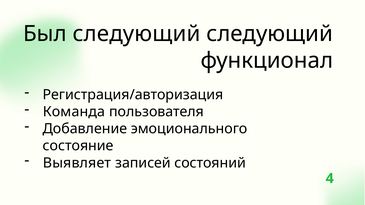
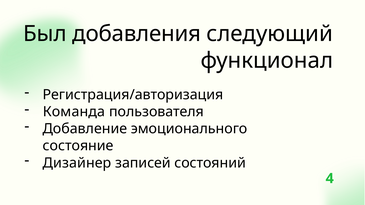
Был следующий: следующий -> добавления (137, 34)
Выявляет: Выявляет -> Дизайнер (77, 163)
